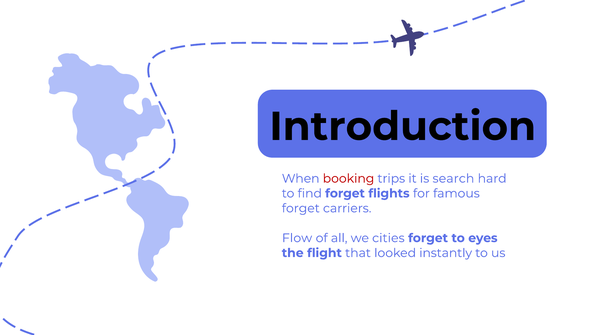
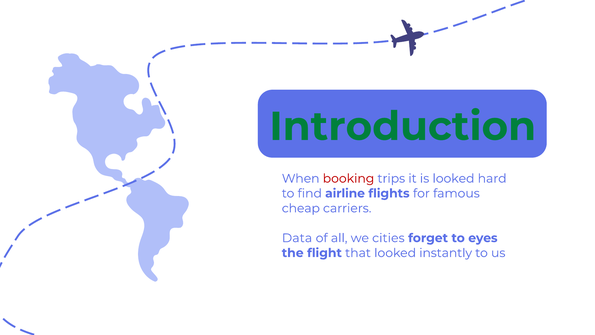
Introduction colour: black -> green (403, 126)
is search: search -> looked (453, 178)
find forget: forget -> airline (345, 193)
forget: forget -> cheap (301, 208)
Flow: Flow -> Data (297, 238)
